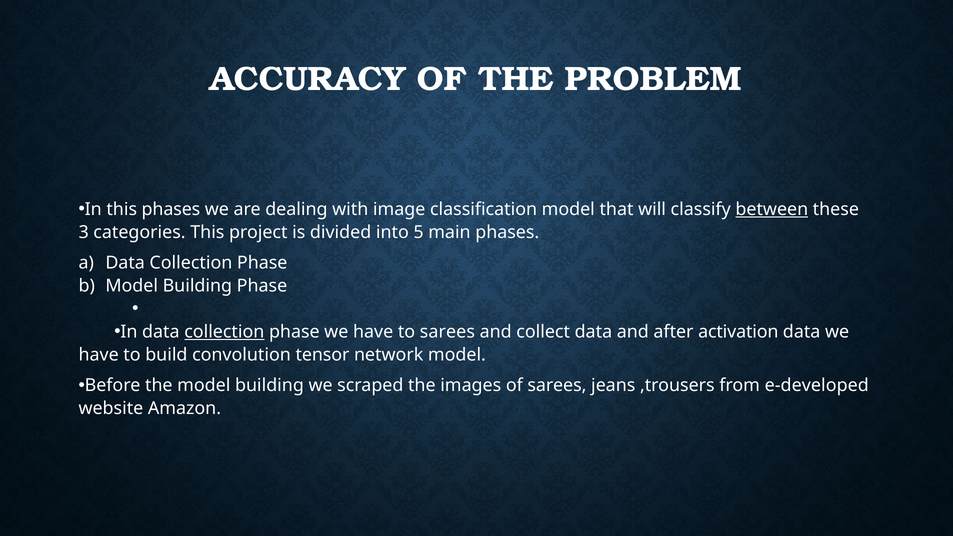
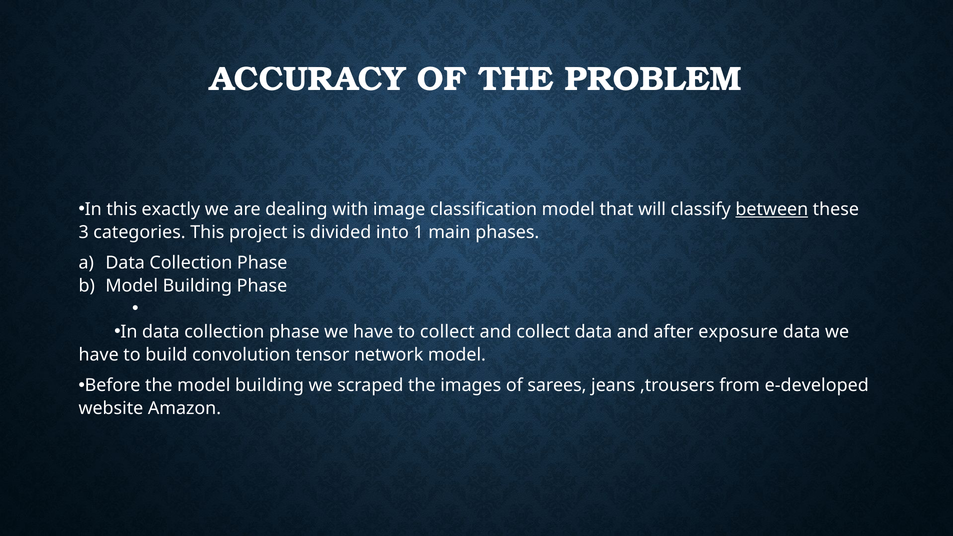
this phases: phases -> exactly (171, 209)
5: 5 -> 1 (419, 232)
collection underline: present -> none (224, 332)
to sarees: sarees -> collect (447, 332)
activation: activation -> exposure (738, 332)
